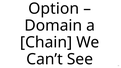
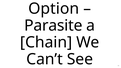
Domain: Domain -> Parasite (53, 25)
